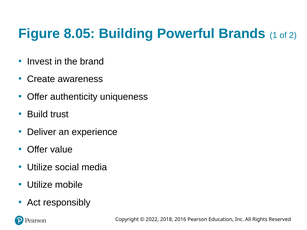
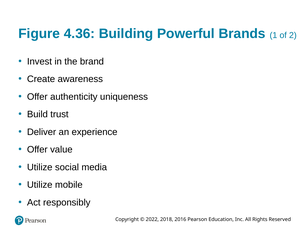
8.05: 8.05 -> 4.36 (79, 34)
